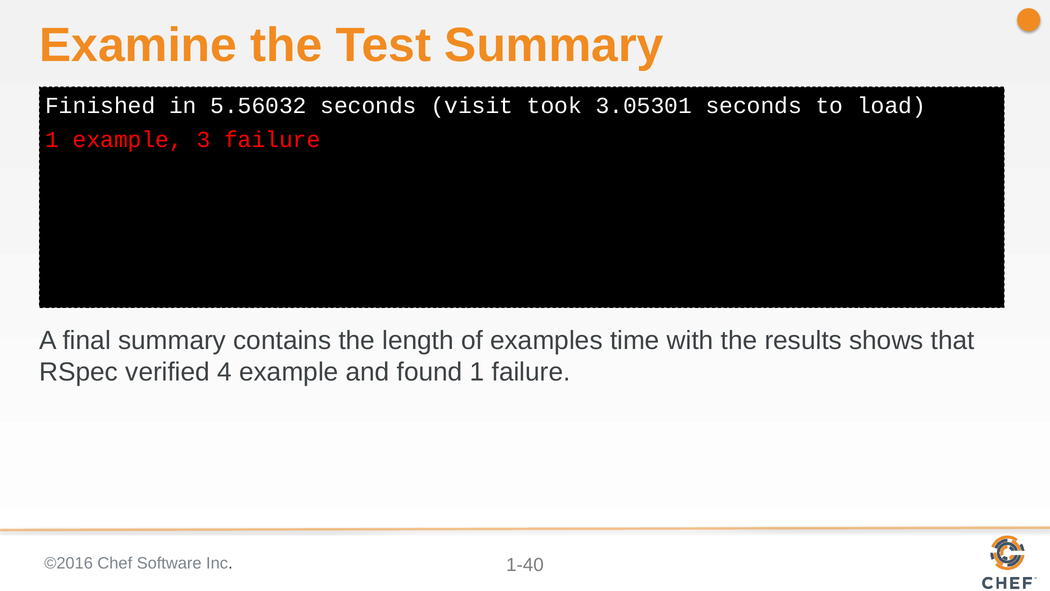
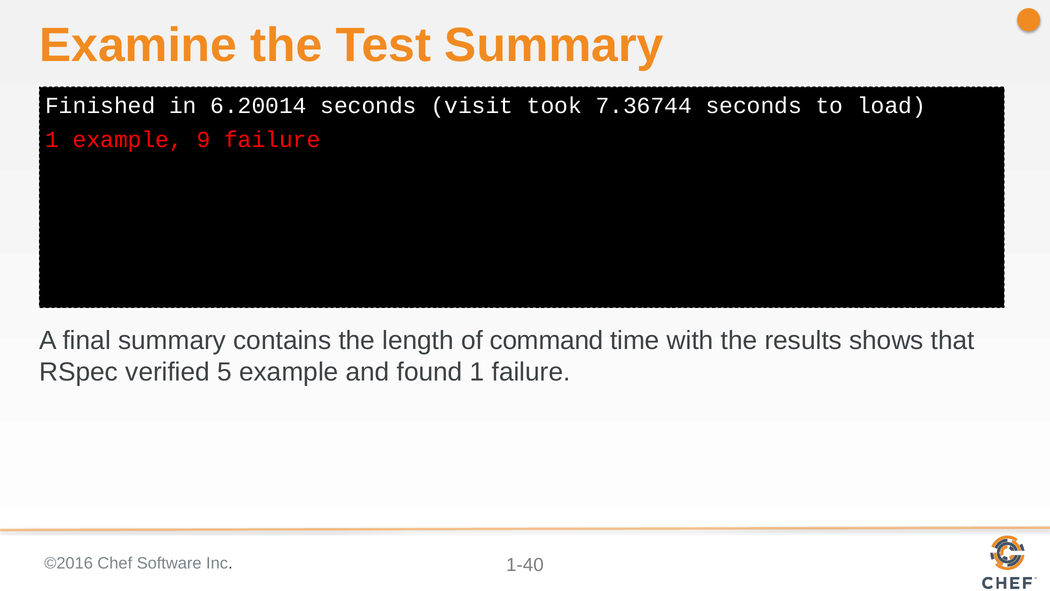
5.56032: 5.56032 -> 6.20014 (258, 105)
3.05301: 3.05301 -> 7.36744 (644, 105)
3: 3 -> 9 (204, 139)
examples: examples -> command (547, 341)
4: 4 -> 5 (225, 372)
